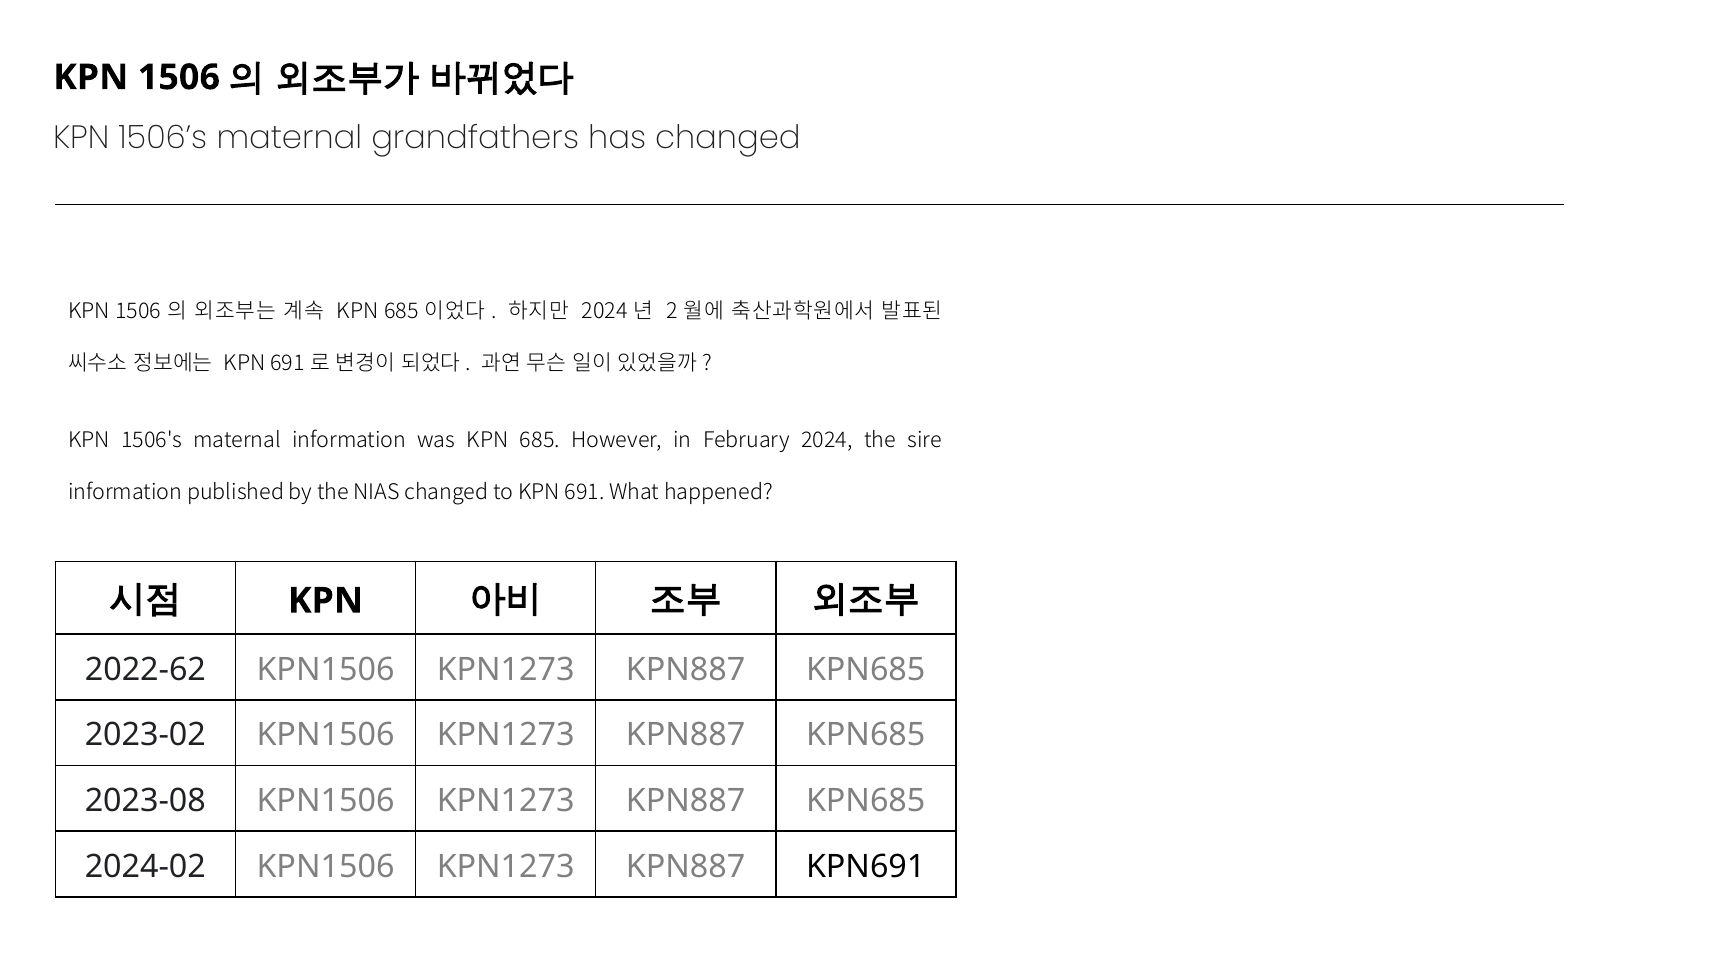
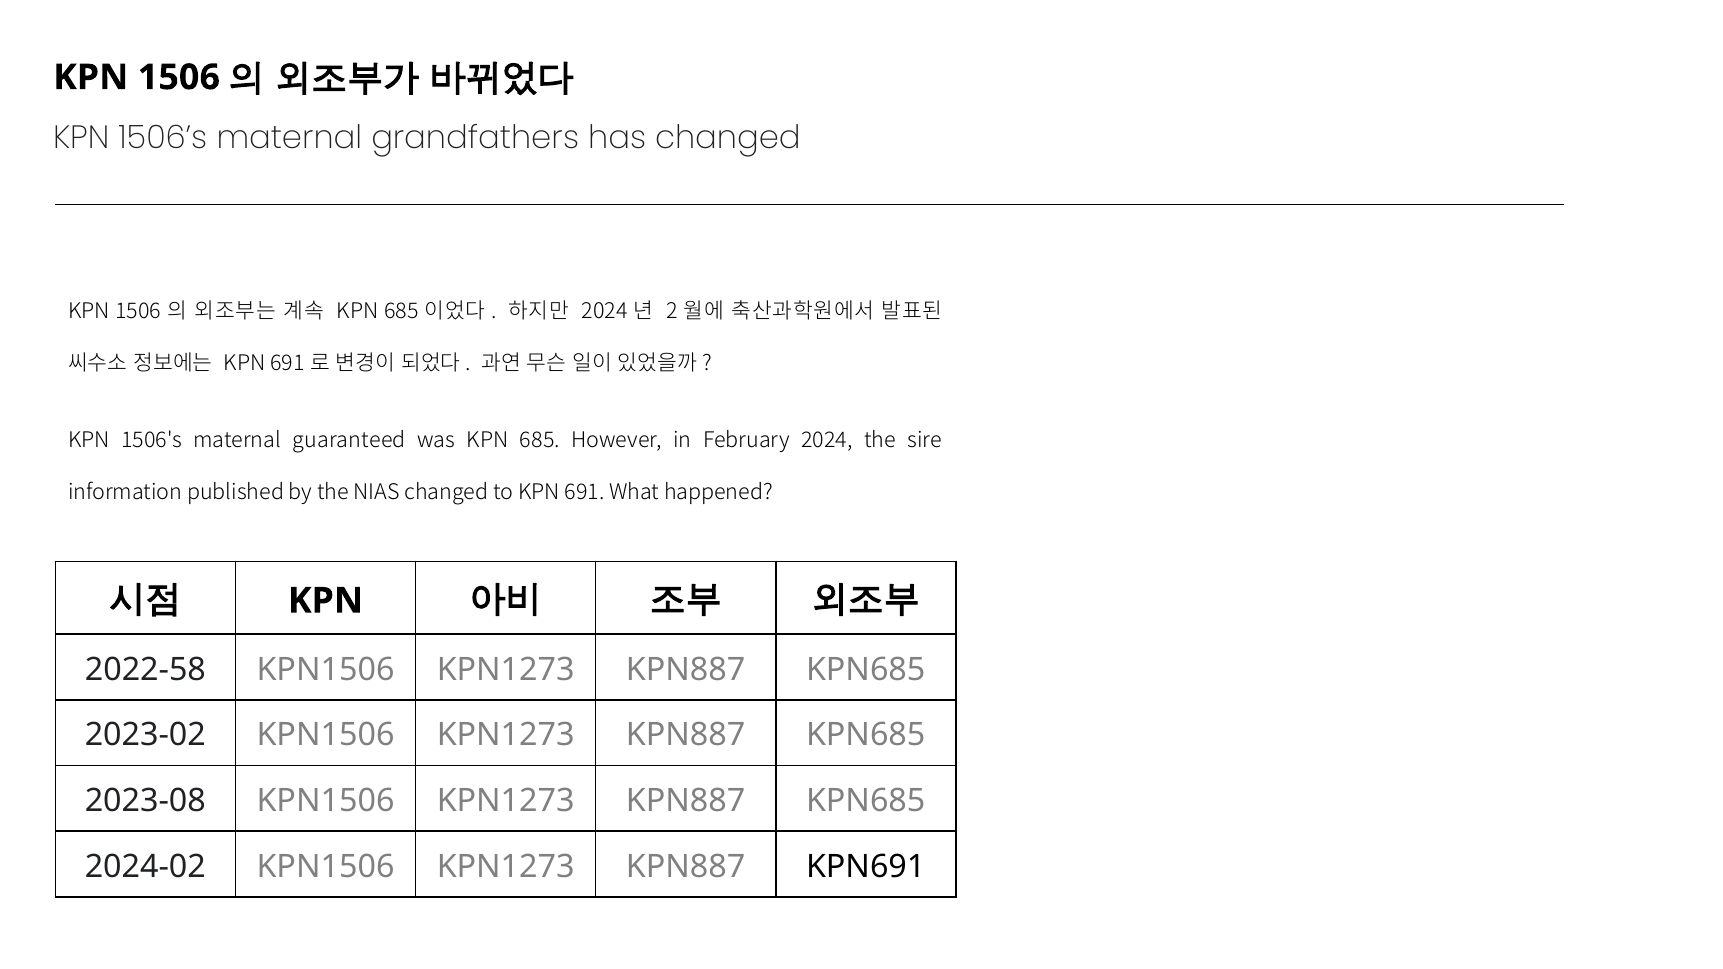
maternal information: information -> guaranteed (349, 441)
2022-62: 2022-62 -> 2022-58 (145, 670)
